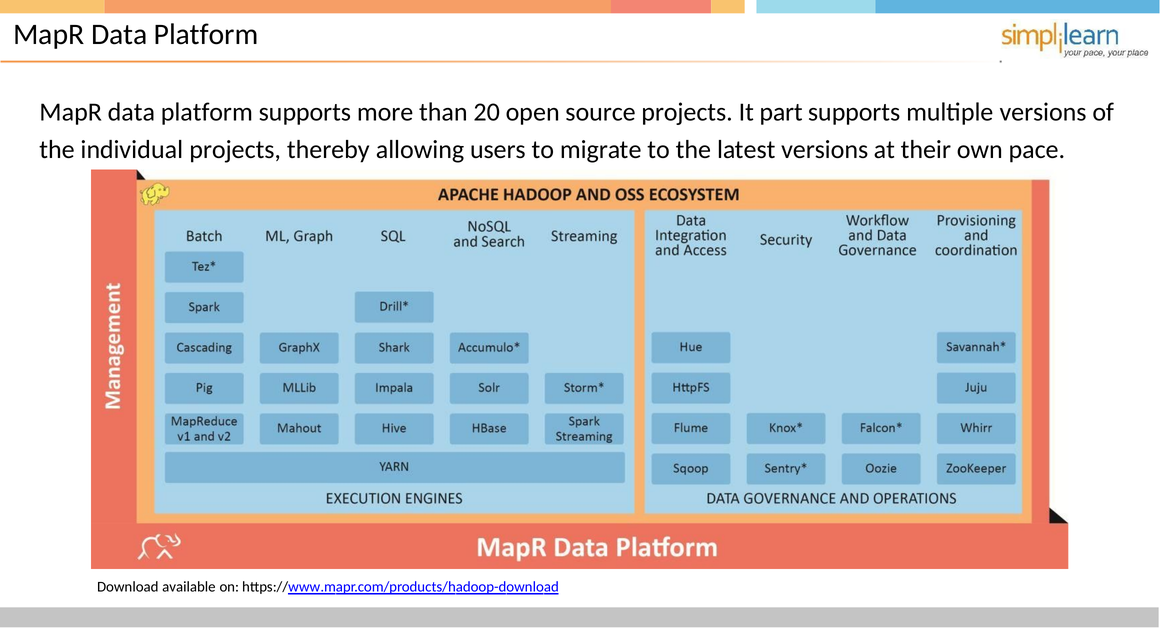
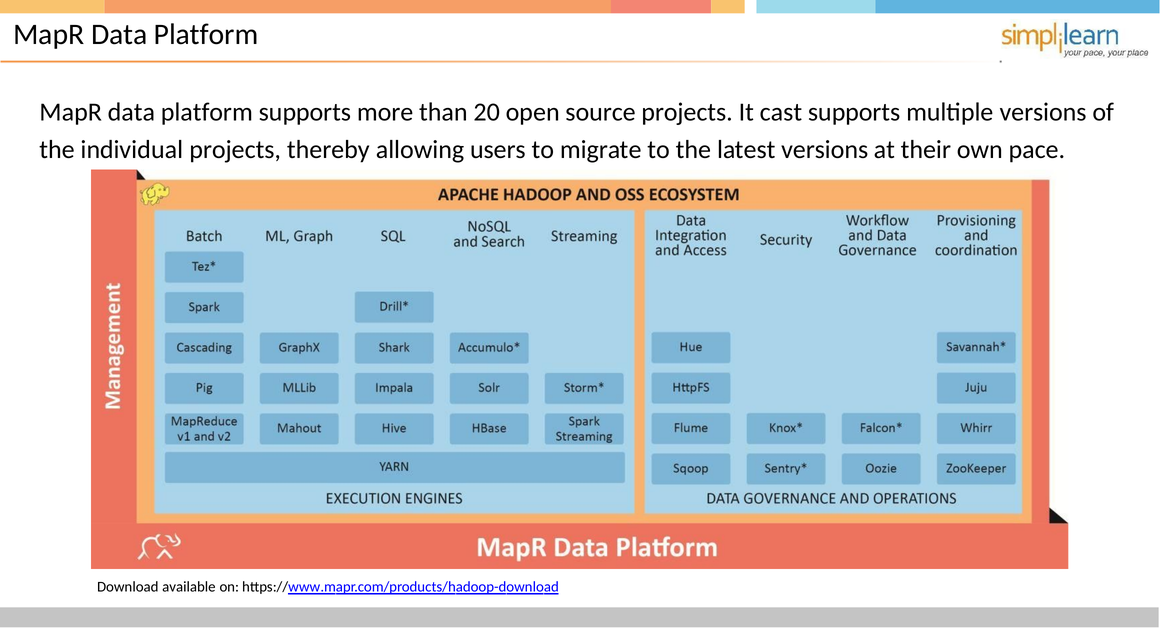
part: part -> cast (781, 112)
